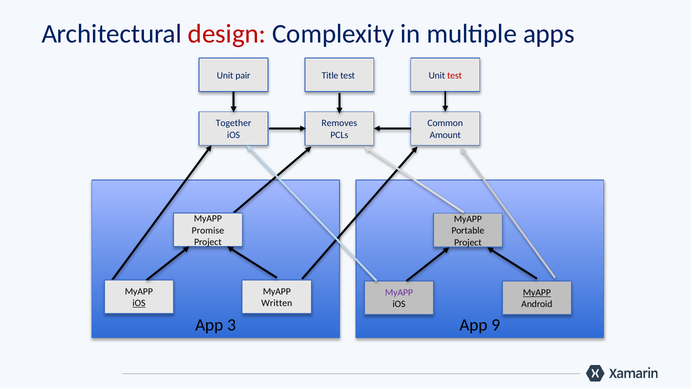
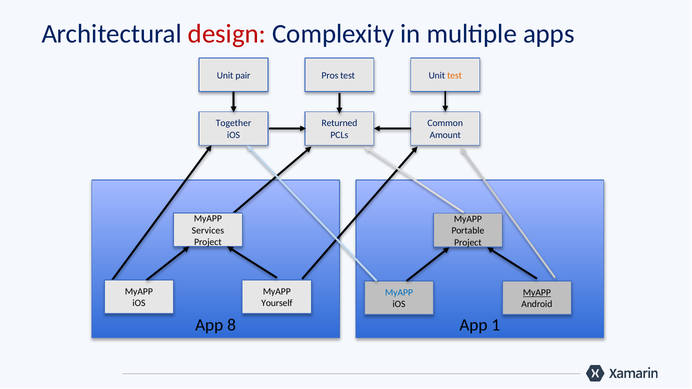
Title: Title -> Pros (330, 75)
test colour: red -> orange (455, 75)
Removes: Removes -> Returned (339, 123)
Promise: Promise -> Services (208, 230)
MyAPP colour: purple -> blue (399, 293)
iOS underline: present -> none (139, 303)
Written: Written -> Yourself (277, 303)
3: 3 -> 8 (232, 325)
9: 9 -> 1 (496, 325)
